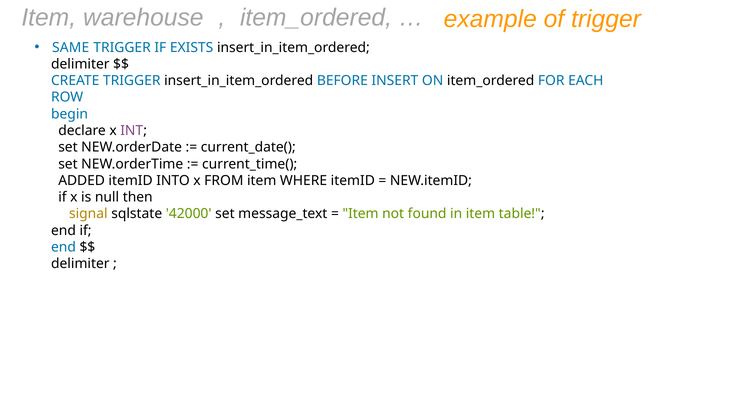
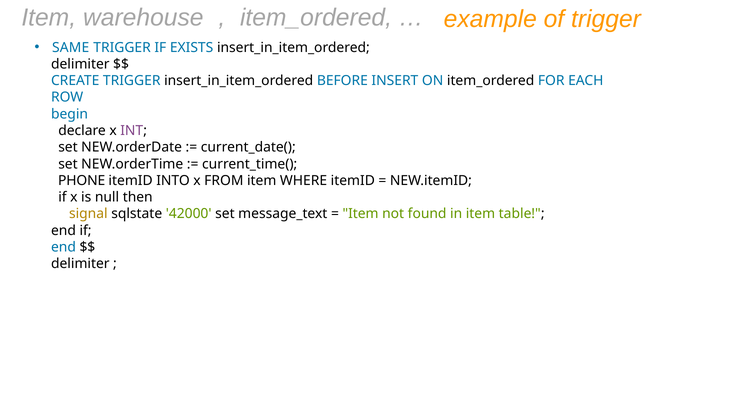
ADDED: ADDED -> PHONE (82, 180)
